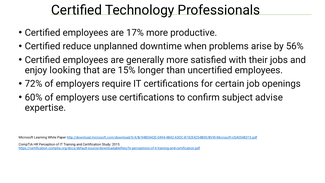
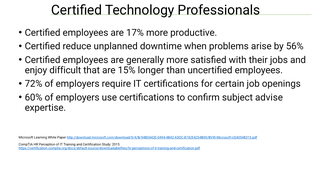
looking: looking -> difficult (65, 70)
